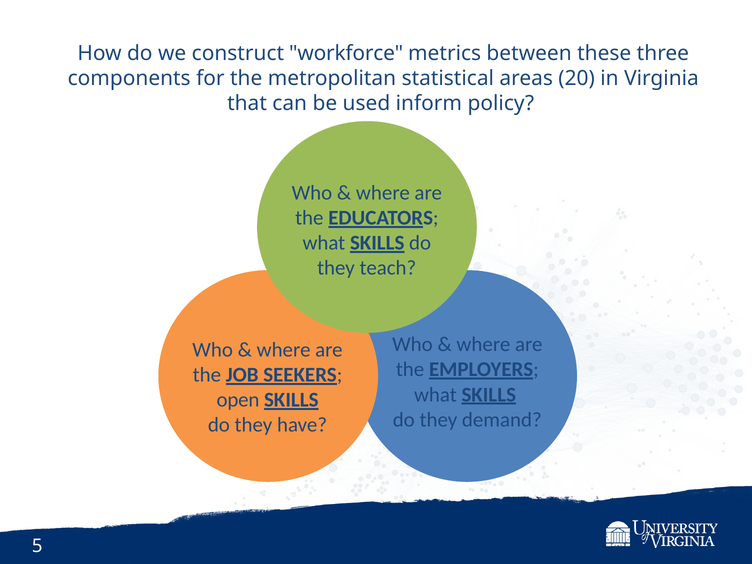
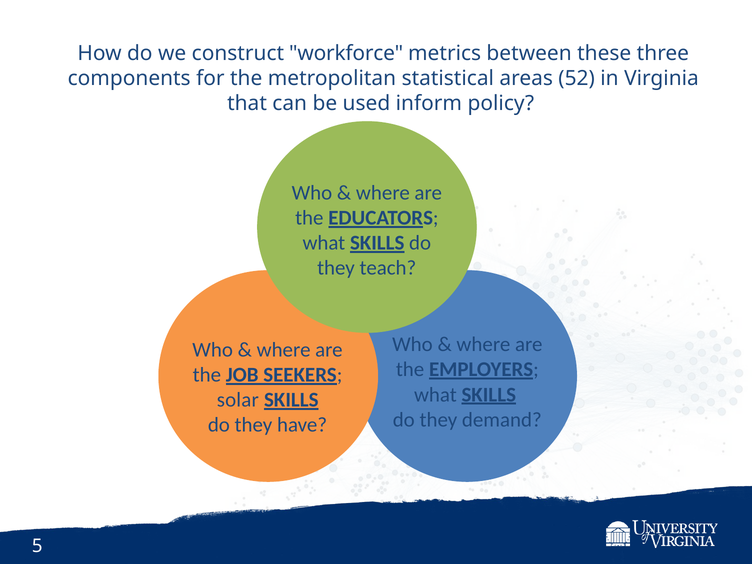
20: 20 -> 52 (577, 78)
open: open -> solar (238, 400)
